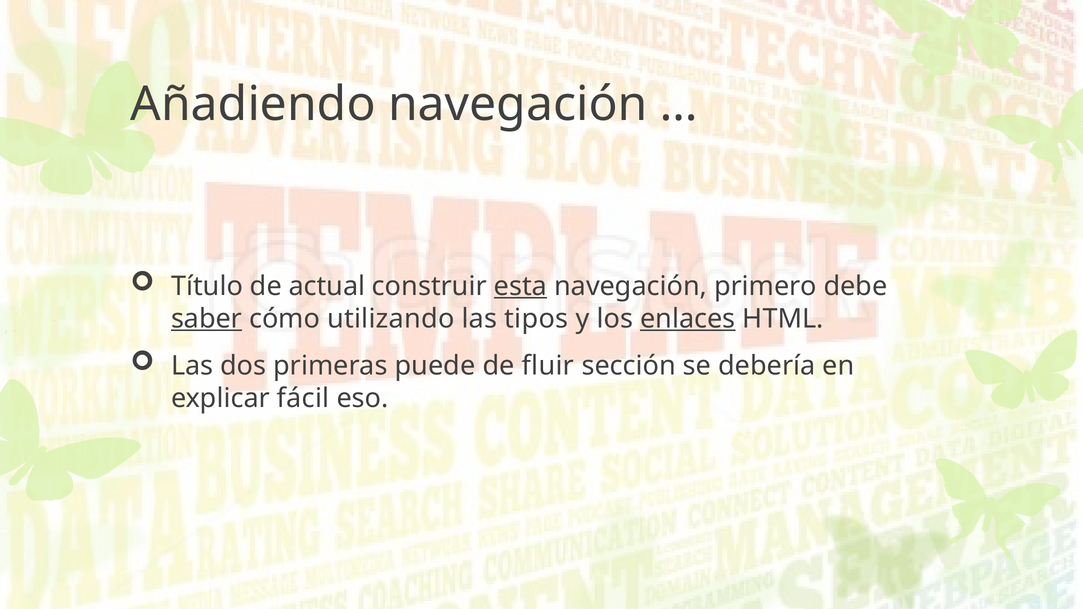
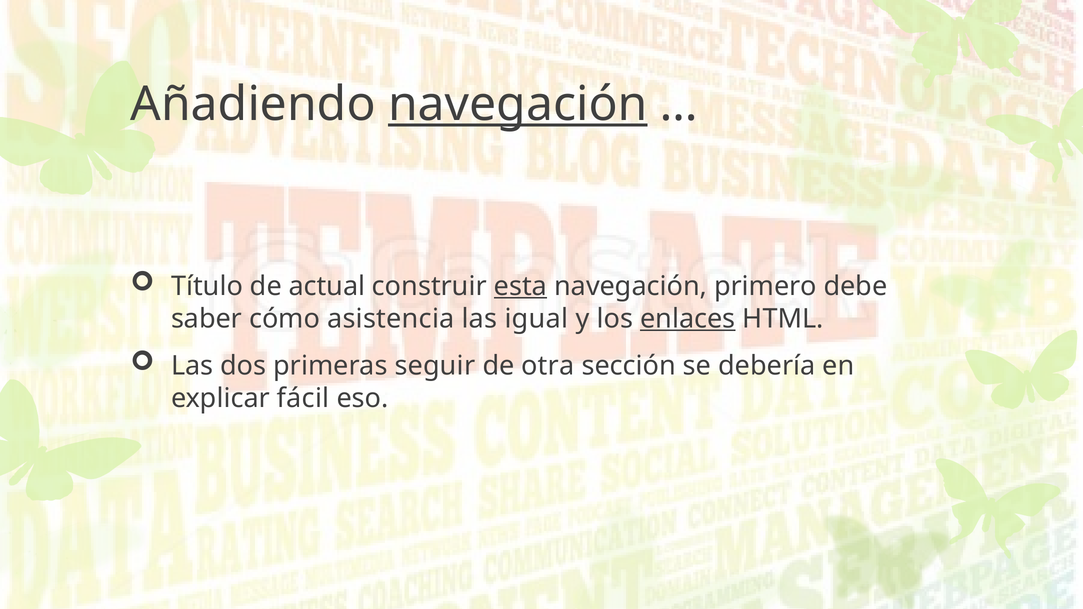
navegación underline: none -> present (518, 104)
saber underline: present -> none (207, 319)
utilizando: utilizando -> asistencia (391, 319)
tipos: tipos -> igual (536, 319)
puede: puede -> seguir (435, 366)
fluir: fluir -> otra (548, 366)
